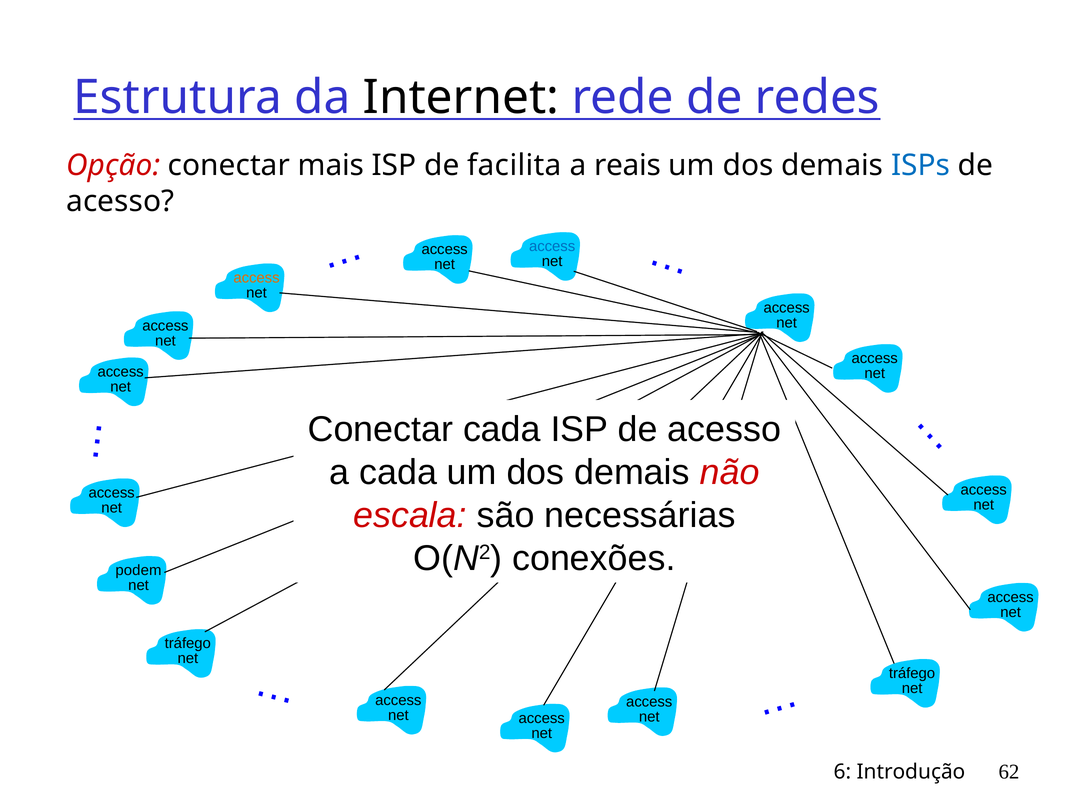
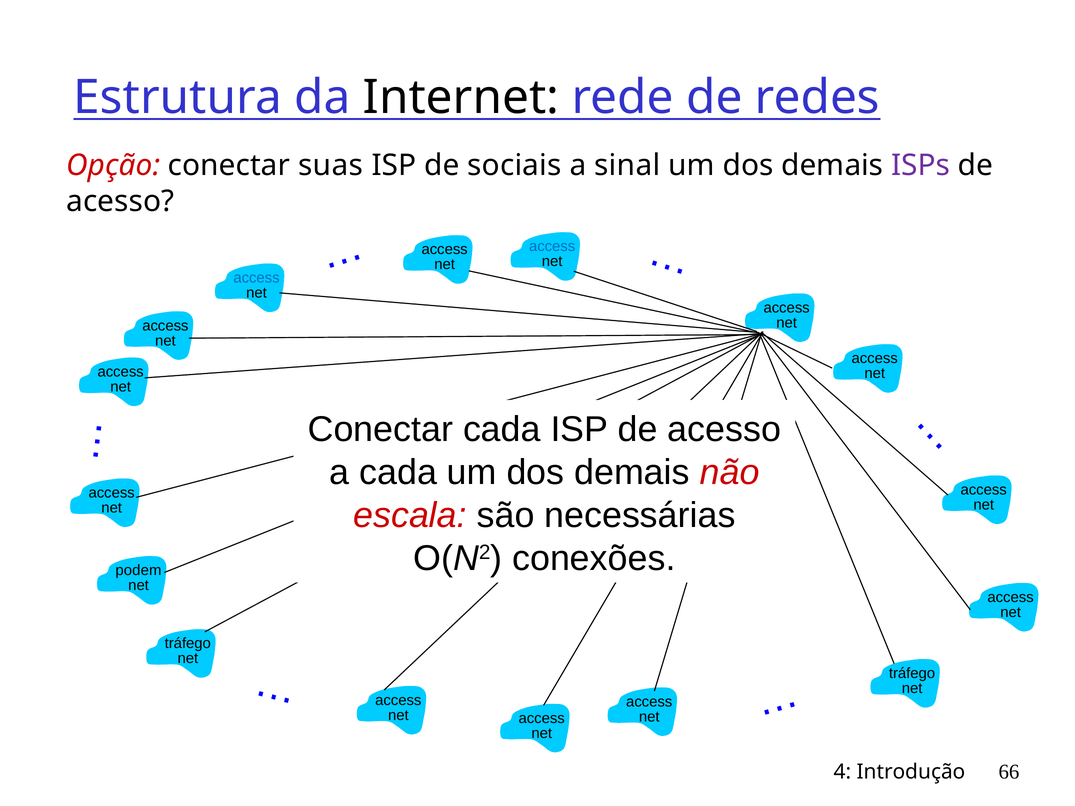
mais: mais -> suas (331, 166)
facilita: facilita -> sociais (514, 166)
reais: reais -> sinal (627, 166)
ISPs colour: blue -> purple (921, 166)
access colour: orange -> blue (257, 278)
6: 6 -> 4 (843, 772)
62: 62 -> 66 (1009, 772)
